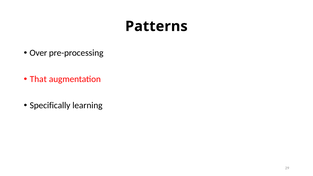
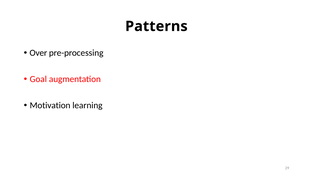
That: That -> Goal (38, 79)
Specifically: Specifically -> Motivation (50, 105)
